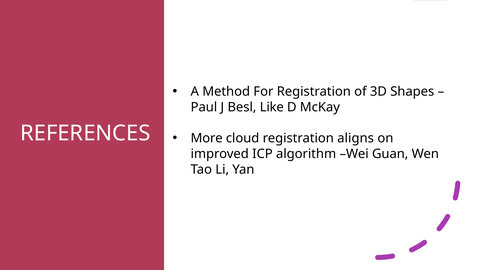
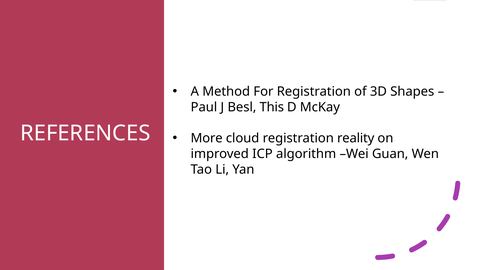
Like: Like -> This (272, 107)
aligns: aligns -> reality (356, 138)
